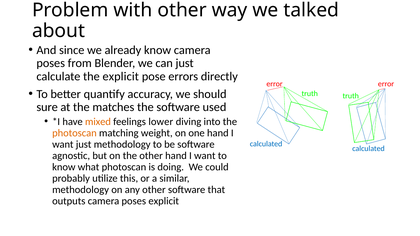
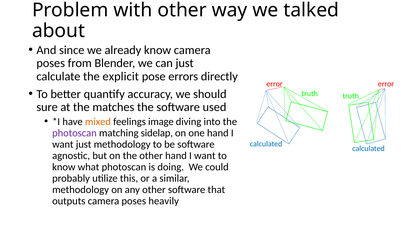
lower: lower -> image (161, 122)
photoscan colour: orange -> purple (74, 133)
weight: weight -> sidelap (157, 133)
poses explicit: explicit -> heavily (164, 201)
